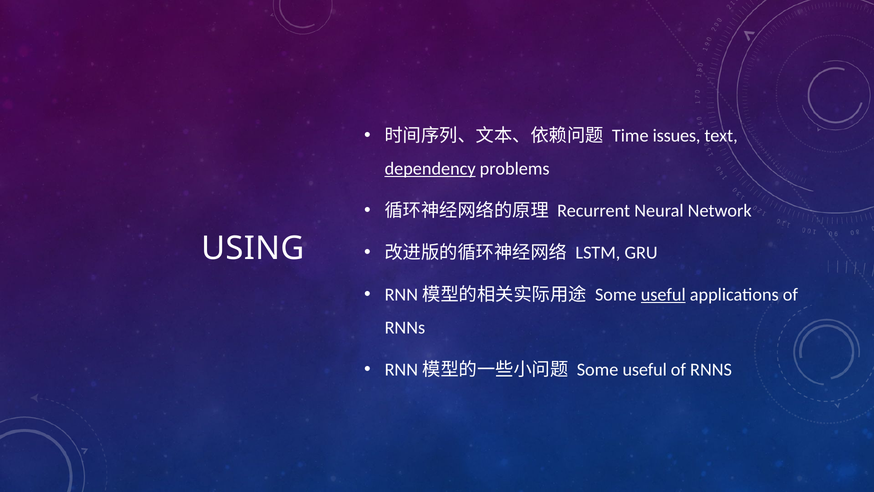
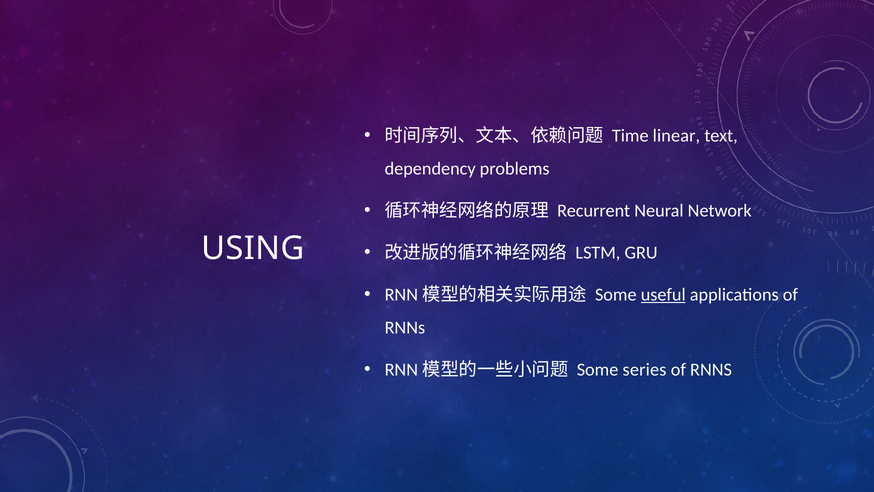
issues: issues -> linear (676, 136)
dependency underline: present -> none (430, 169)
useful: useful -> series (645, 369)
